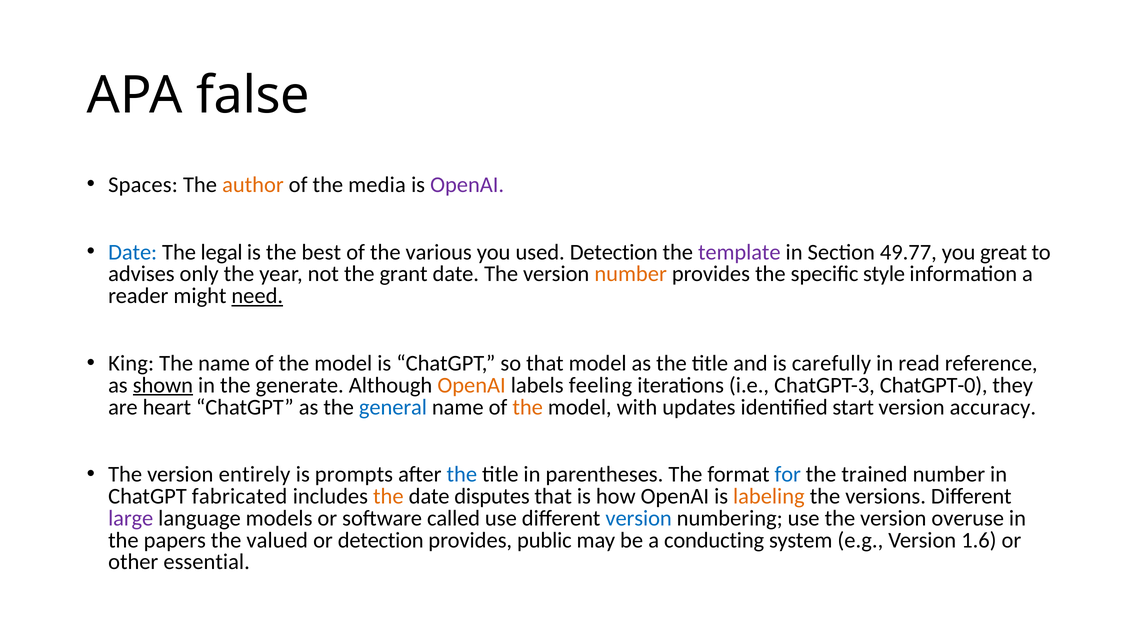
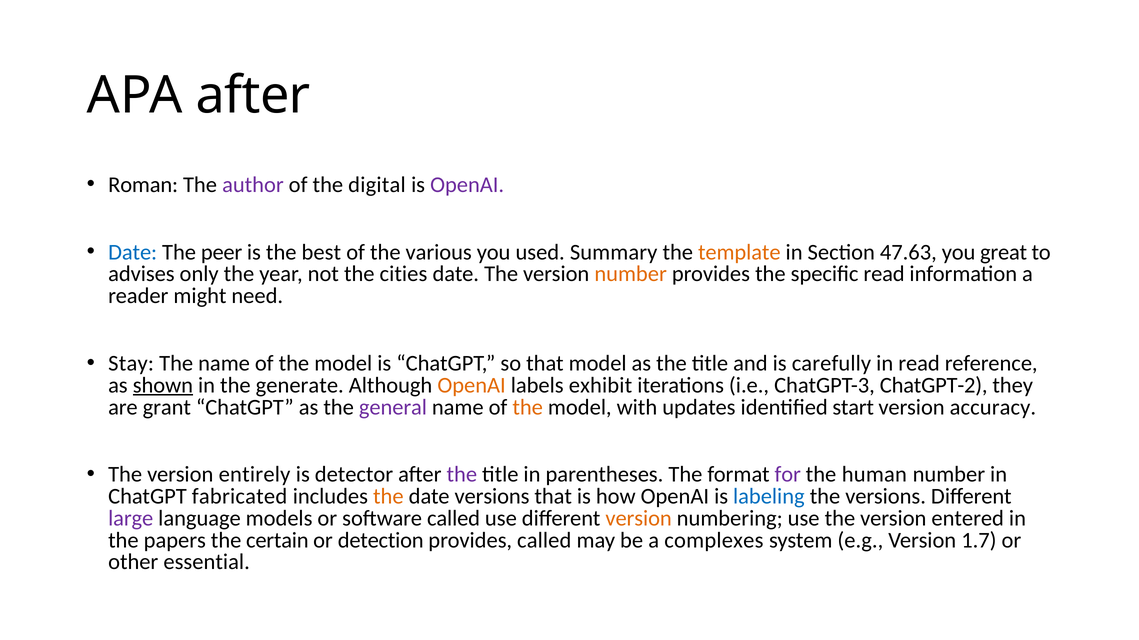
APA false: false -> after (253, 96)
Spaces: Spaces -> Roman (143, 185)
author colour: orange -> purple (253, 185)
media: media -> digital (377, 185)
legal: legal -> peer (222, 252)
used Detection: Detection -> Summary (614, 252)
template colour: purple -> orange (739, 252)
49.77: 49.77 -> 47.63 (908, 252)
grant: grant -> cities (403, 274)
specific style: style -> read (884, 274)
need underline: present -> none (257, 296)
King: King -> Stay (131, 364)
feeling: feeling -> exhibit (600, 386)
ChatGPT-0: ChatGPT-0 -> ChatGPT-2 (934, 386)
heart: heart -> grant (167, 408)
general colour: blue -> purple (393, 408)
prompts: prompts -> detector (354, 475)
the colour: blue -> purple (462, 475)
for colour: blue -> purple (788, 475)
trained: trained -> human (874, 475)
date disputes: disputes -> versions (492, 497)
labeling colour: orange -> blue (769, 497)
version colour: blue -> orange (639, 519)
overuse: overuse -> entered (968, 519)
valued: valued -> certain (277, 541)
provides public: public -> called (544, 541)
conducting: conducting -> complexes (714, 541)
1.6: 1.6 -> 1.7 (979, 541)
